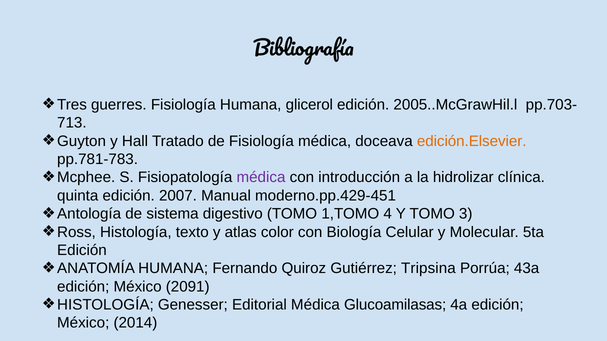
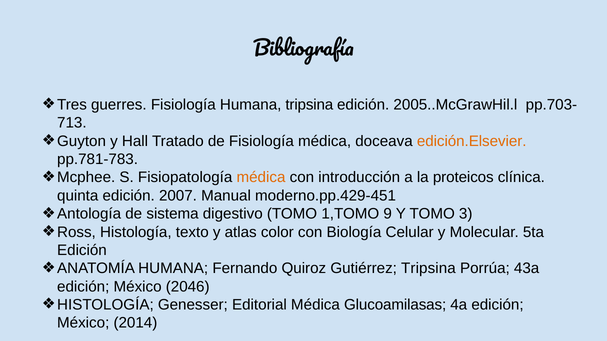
Humana glicerol: glicerol -> tripsina (309, 105)
médica colour: purple -> orange (261, 178)
hidrolizar: hidrolizar -> proteicos (463, 178)
4: 4 -> 9 (388, 214)
2091: 2091 -> 2046 (188, 287)
